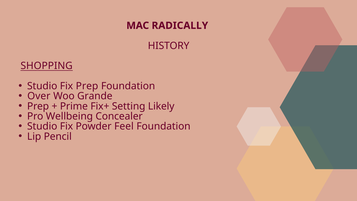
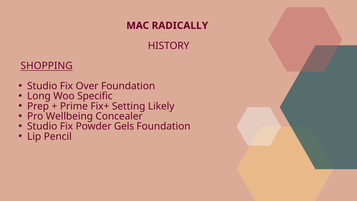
Fix Prep: Prep -> Over (87, 86)
Over: Over -> Long (39, 96)
Grande: Grande -> Specific (95, 96)
Feel: Feel -> Gels (124, 126)
